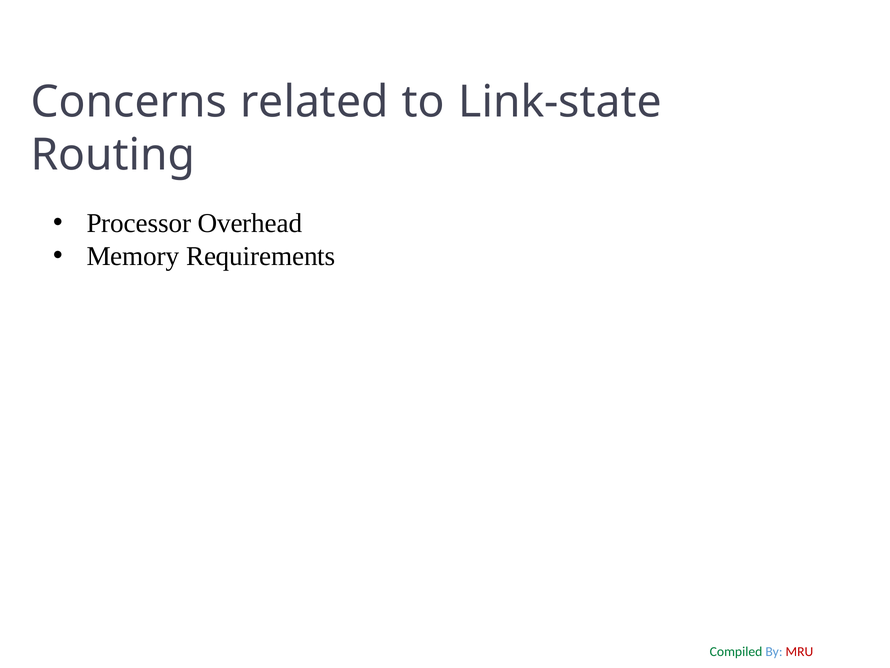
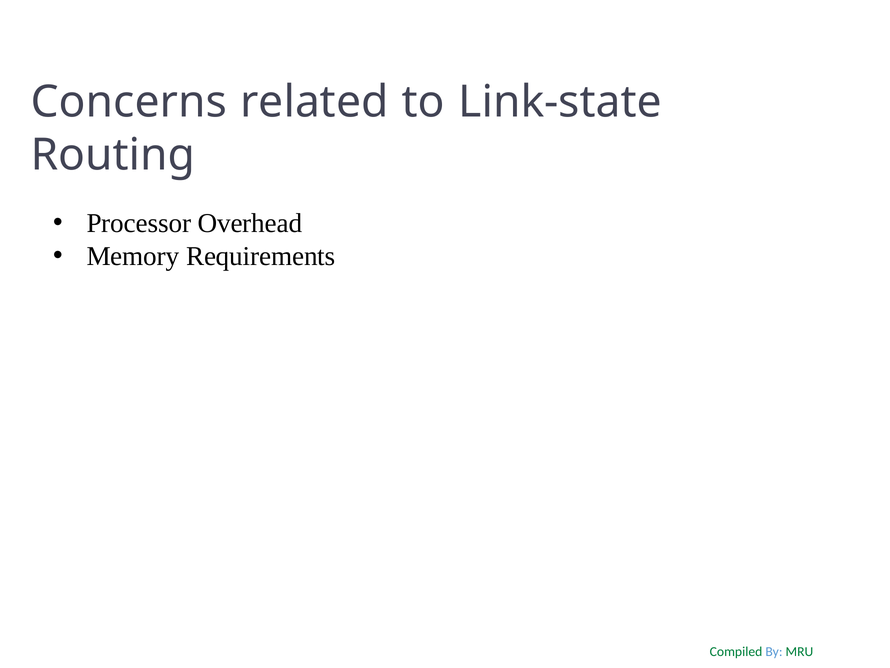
MRU colour: red -> green (799, 651)
